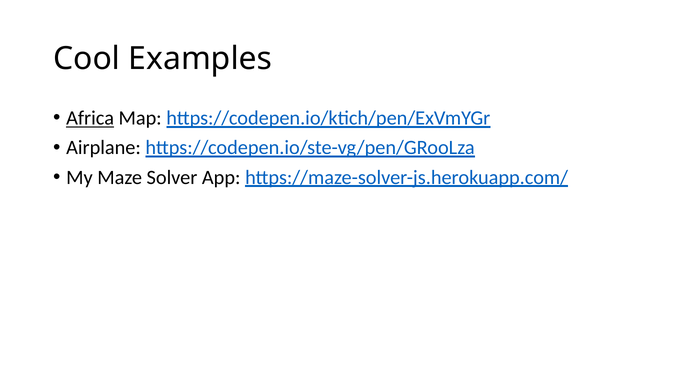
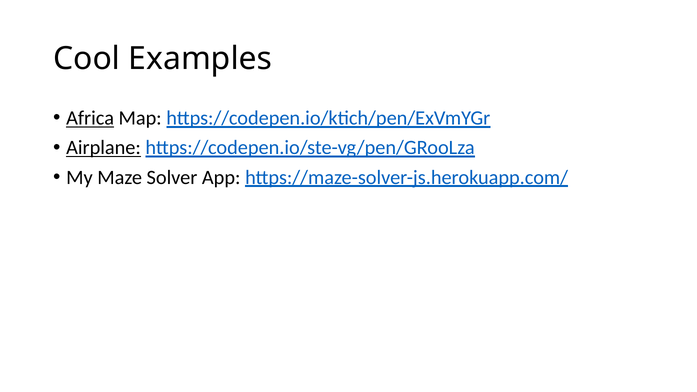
Airplane underline: none -> present (104, 148)
